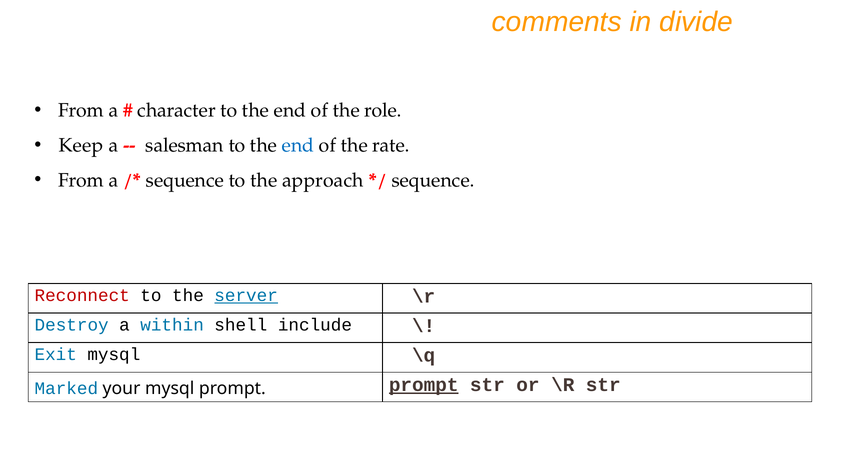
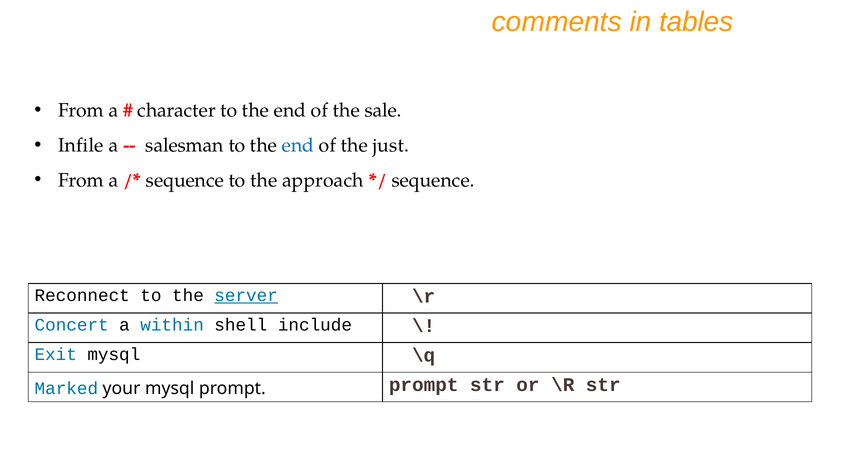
divide: divide -> tables (696, 22)
role: role -> sale (383, 111)
Keep: Keep -> Infile (81, 145)
rate: rate -> just (391, 145)
Reconnect colour: red -> black (82, 296)
Destroy: Destroy -> Concert (72, 325)
prompt underline: present -> none (424, 385)
